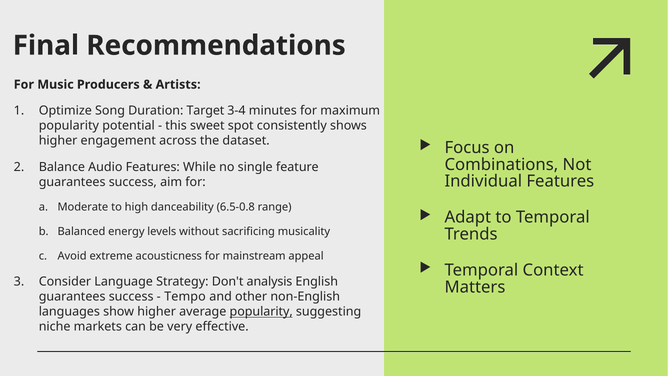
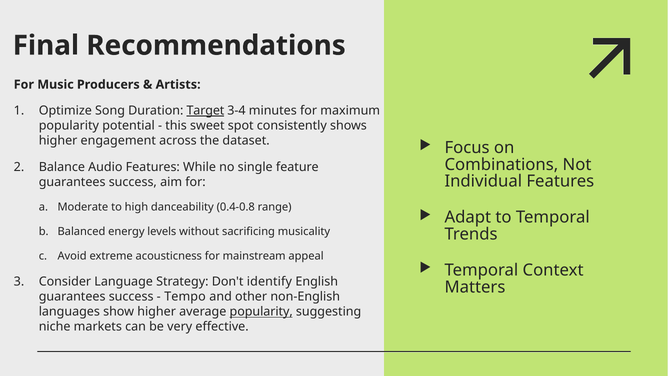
Target underline: none -> present (205, 111)
6.5-0.8: 6.5-0.8 -> 0.4-0.8 (236, 207)
analysis: analysis -> identify (269, 281)
